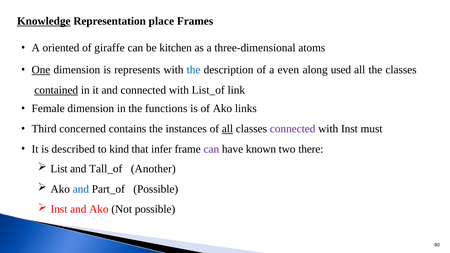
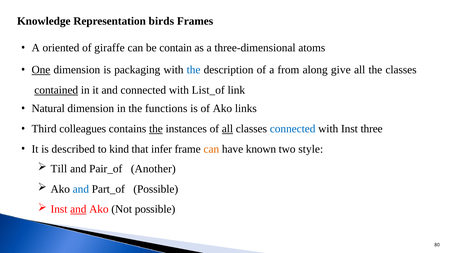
Knowledge underline: present -> none (44, 21)
place: place -> birds (161, 21)
kitchen: kitchen -> contain (176, 48)
represents: represents -> packaging (137, 70)
even: even -> from (288, 70)
used: used -> give (341, 70)
Female: Female -> Natural (48, 109)
concerned: concerned -> colleagues (83, 129)
the underline: none -> present (156, 129)
connected colour: purple -> blue (293, 129)
must: must -> three (372, 129)
can colour: purple -> orange (211, 149)
there: there -> style (311, 149)
List: List -> Till (59, 169)
Tall_of: Tall_of -> Pair_of (106, 169)
and underline: none -> present (78, 209)
